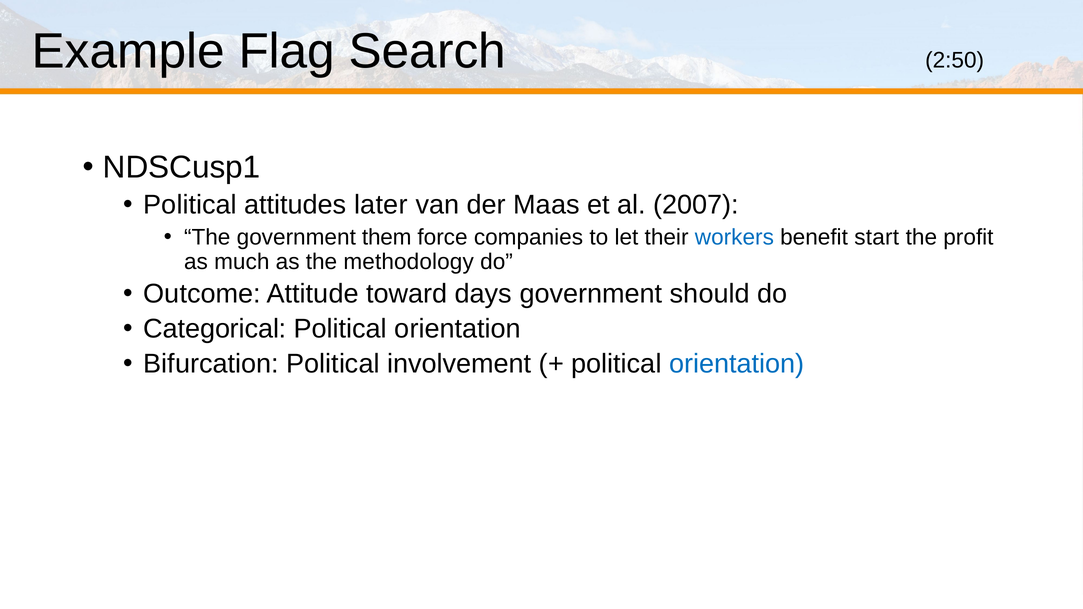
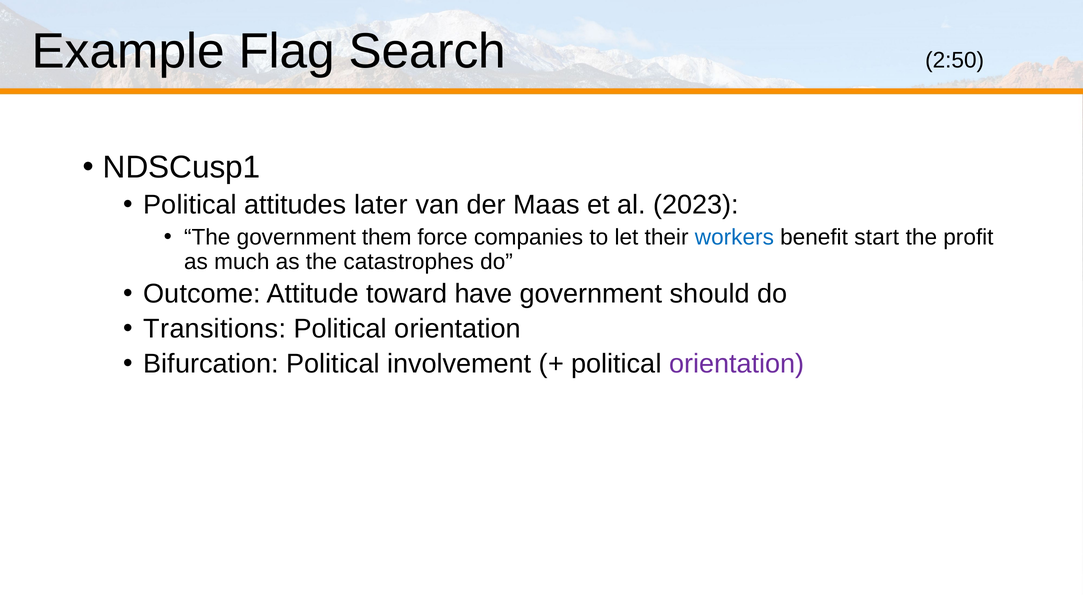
2007: 2007 -> 2023 (696, 205)
methodology: methodology -> catastrophes (409, 262)
days: days -> have (484, 294)
Categorical: Categorical -> Transitions (215, 329)
orientation colour: blue -> purple (737, 364)
